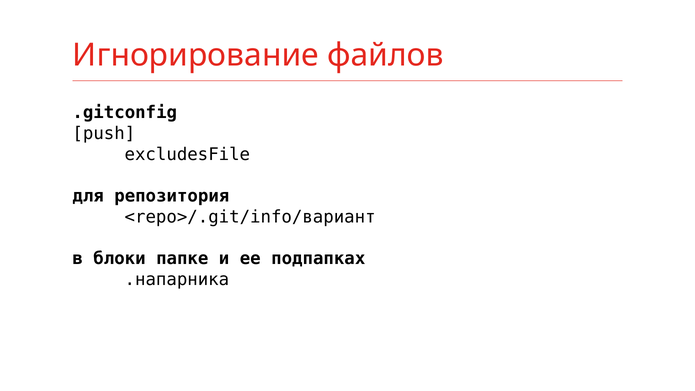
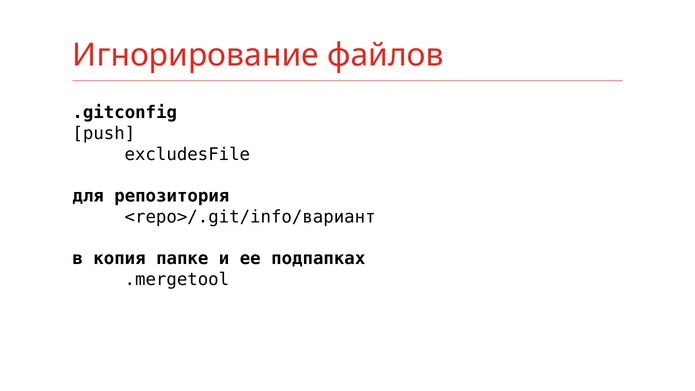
блоки: блоки -> копия (119, 259)
.напарника: .напарника -> .mergetool (177, 280)
